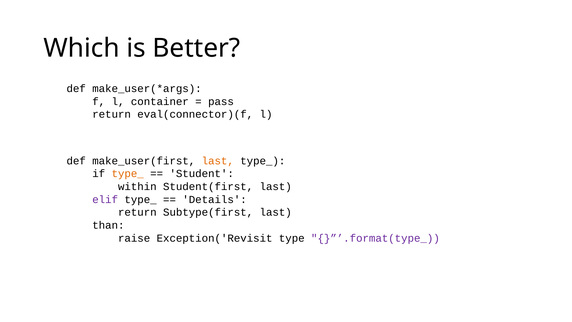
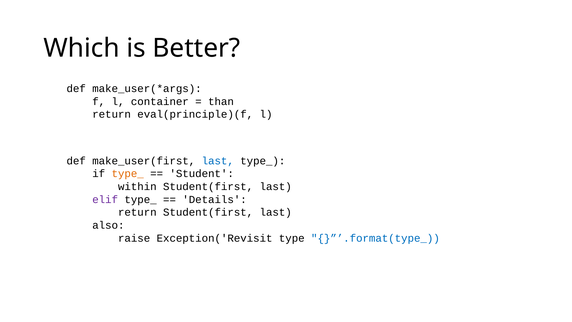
pass: pass -> than (221, 101)
eval(connector)(f: eval(connector)(f -> eval(principle)(f (195, 114)
last colour: orange -> blue (218, 161)
return Subtype(first: Subtype(first -> Student(first (208, 212)
than: than -> also (108, 225)
}”’.format(type_ colour: purple -> blue (375, 238)
